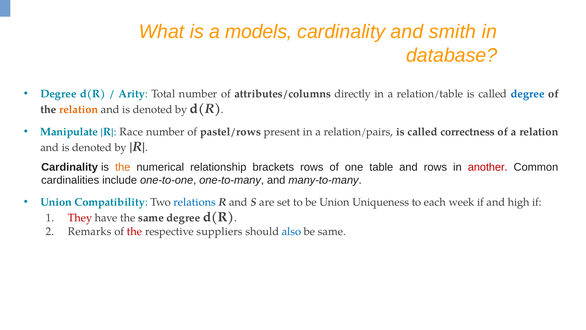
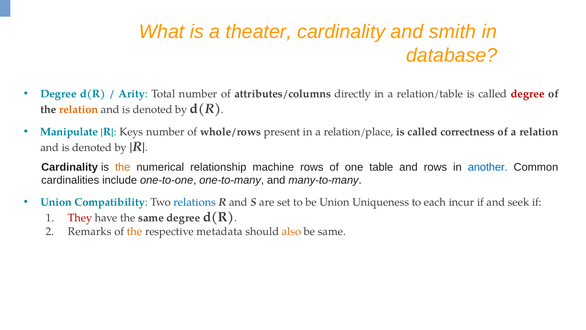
models: models -> theater (259, 32)
degree colour: blue -> red (528, 94)
Race: Race -> Keys (131, 132)
pastel/rows: pastel/rows -> whole/rows (231, 132)
relation/pairs: relation/pairs -> relation/place (359, 132)
brackets: brackets -> machine (273, 167)
another colour: red -> blue (488, 167)
week: week -> incur (461, 202)
high: high -> seek (519, 202)
the colour: red -> orange (135, 231)
suppliers: suppliers -> metadata (220, 231)
also colour: blue -> orange (291, 231)
